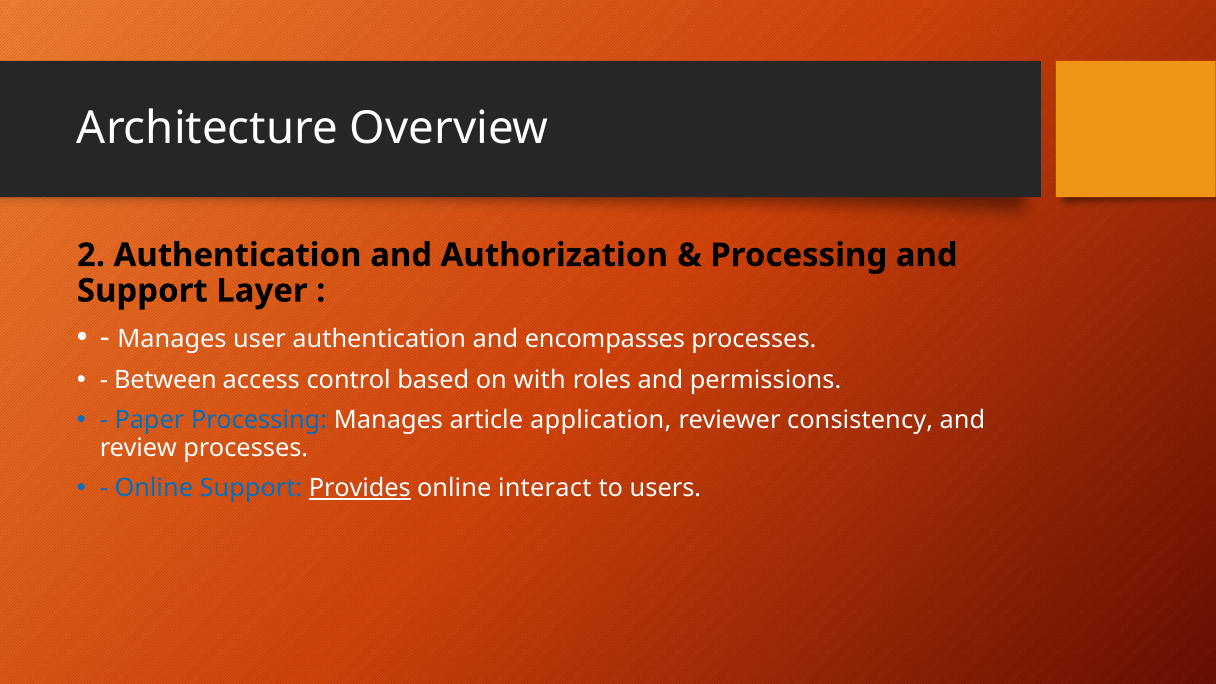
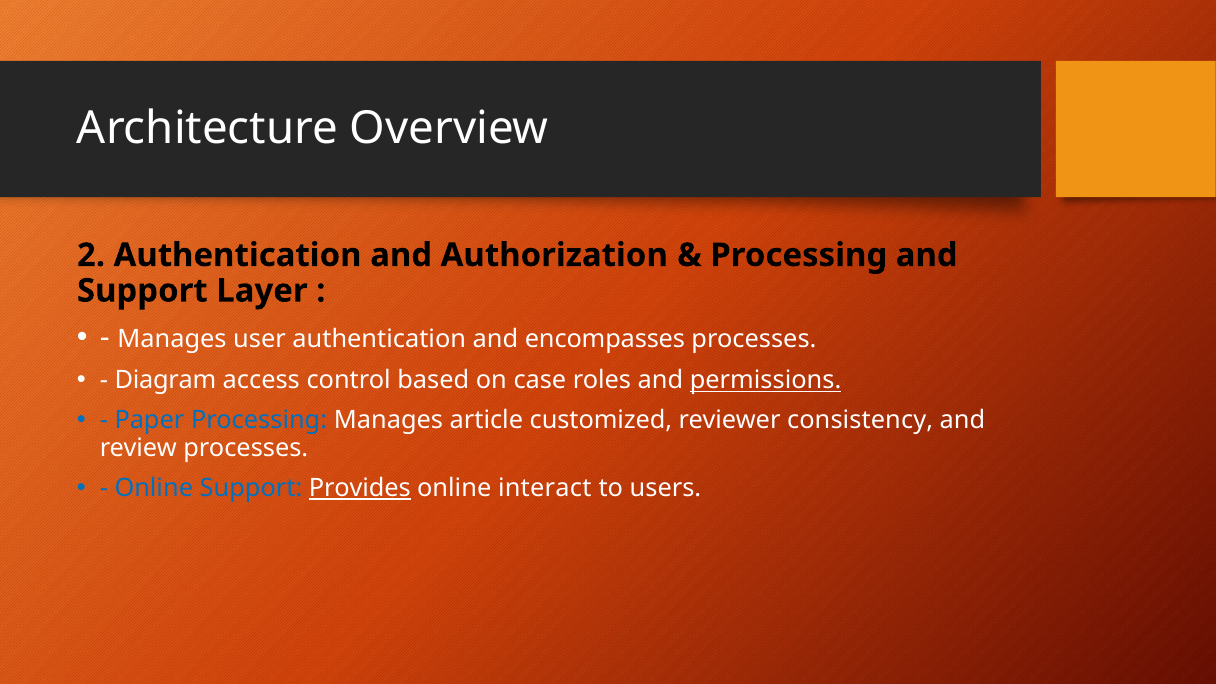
Between: Between -> Diagram (165, 380)
with: with -> case (540, 380)
permissions underline: none -> present (766, 380)
application: application -> customized (601, 420)
